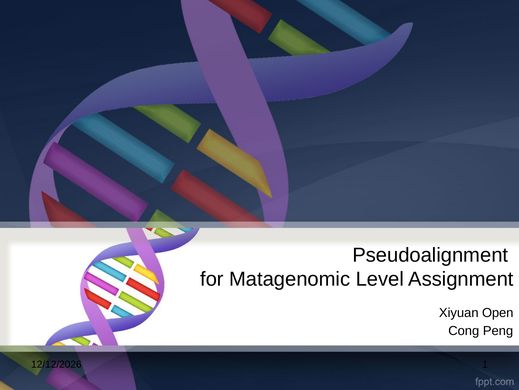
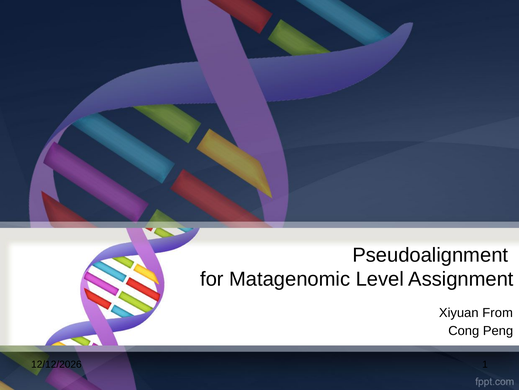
Open: Open -> From (498, 312)
